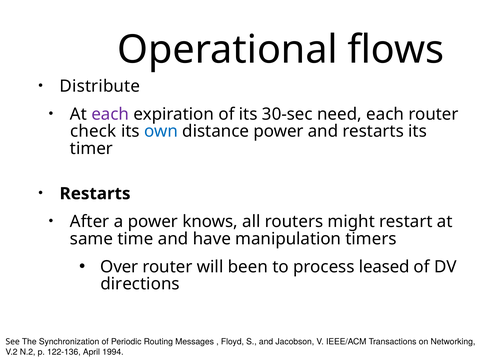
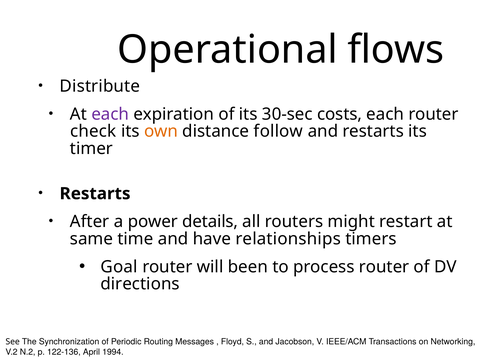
need: need -> costs (340, 114)
own colour: blue -> orange (161, 131)
distance power: power -> follow (278, 131)
knows: knows -> details (210, 222)
manipulation: manipulation -> relationships (288, 239)
Over: Over -> Goal (119, 267)
process leased: leased -> router (384, 267)
